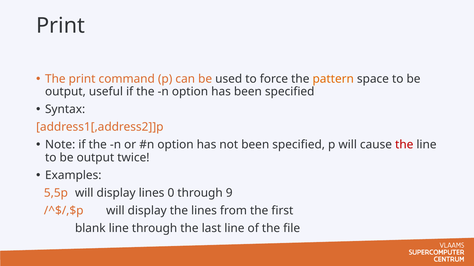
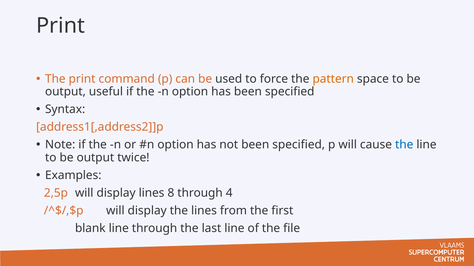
the colour: red -> blue (404, 145)
5,5p: 5,5p -> 2,5p (56, 193)
0: 0 -> 8 (171, 193)
9: 9 -> 4 (229, 193)
